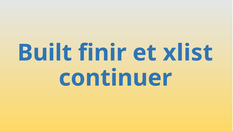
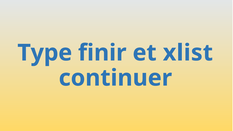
Built: Built -> Type (45, 53)
